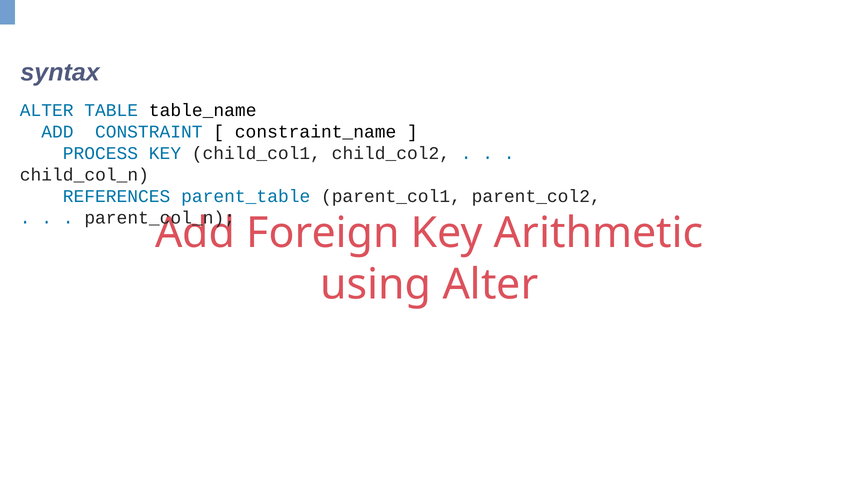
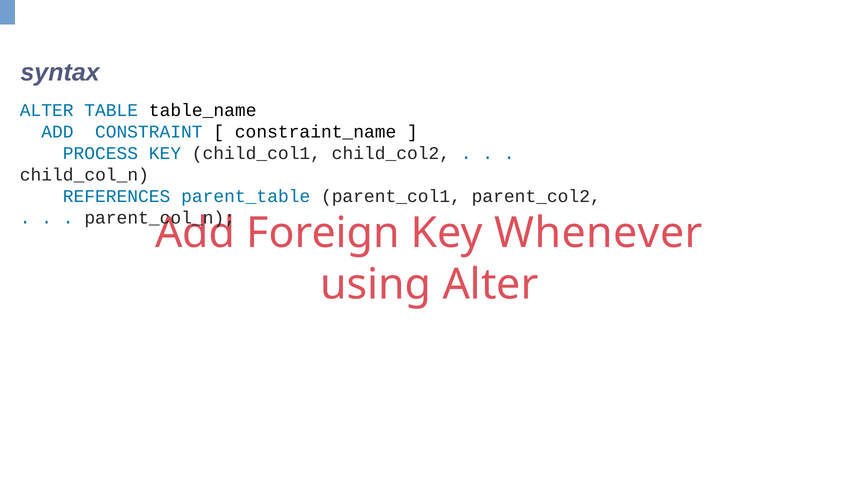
Arithmetic: Arithmetic -> Whenever (599, 233)
